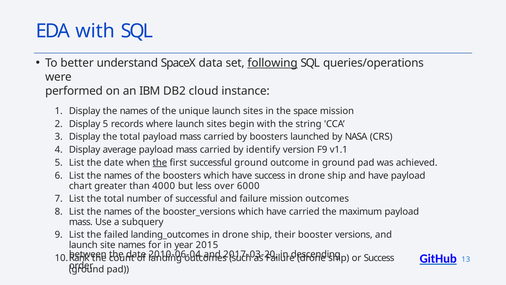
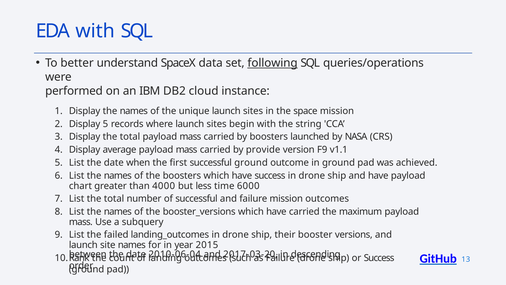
identify: identify -> provide (263, 150)
the underline: present -> none (160, 162)
over: over -> time (224, 186)
